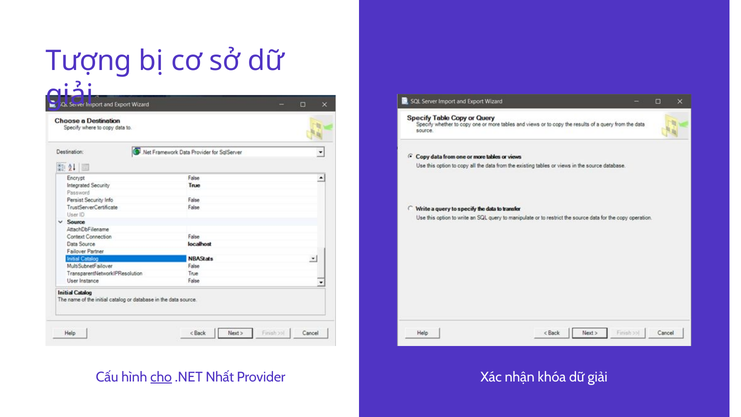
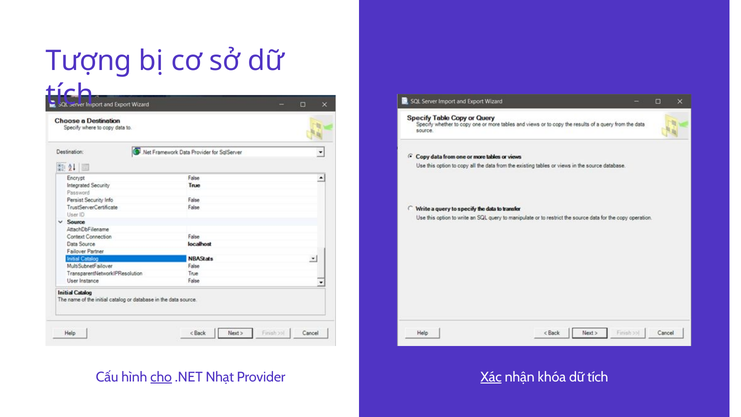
giải: giải -> tích (70, 95)
Nhất: Nhất -> Nhạt (220, 377)
Xác underline: none -> present (491, 377)
giải: giải -> tích (598, 377)
